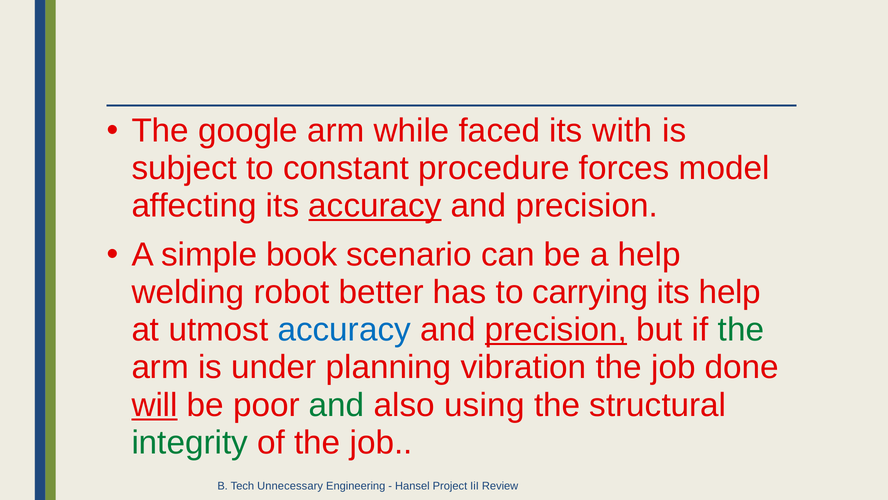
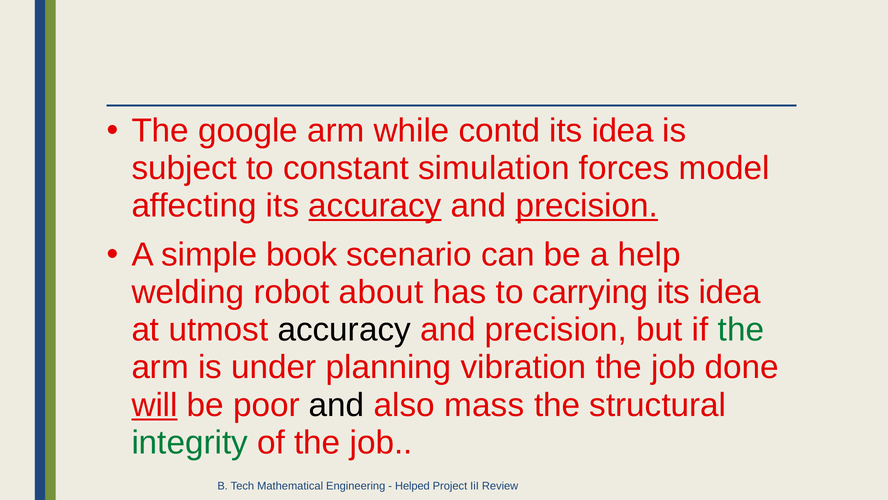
faced: faced -> contd (499, 131)
with: with -> idea (623, 131)
procedure: procedure -> simulation (494, 168)
precision underline: none -> present (587, 206)
better: better -> about (381, 292)
help: help -> idea (730, 292)
accuracy colour: blue -> black (344, 330)
precision underline: present -> none (556, 330)
and colour: green -> black (337, 405)
using: using -> mass (484, 405)
Unnecessary: Unnecessary -> Mathematical (290, 486)
Hansel: Hansel -> Helped (412, 486)
